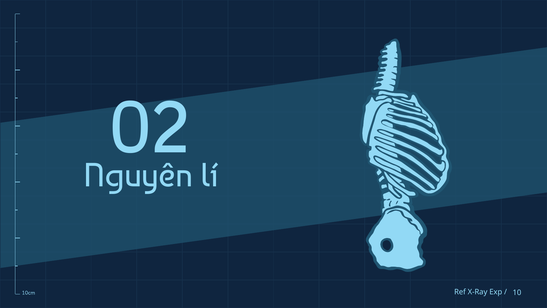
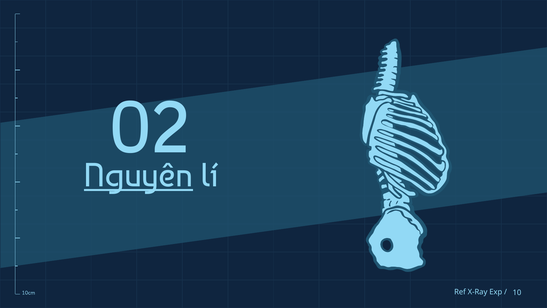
Nguyên underline: none -> present (138, 175)
